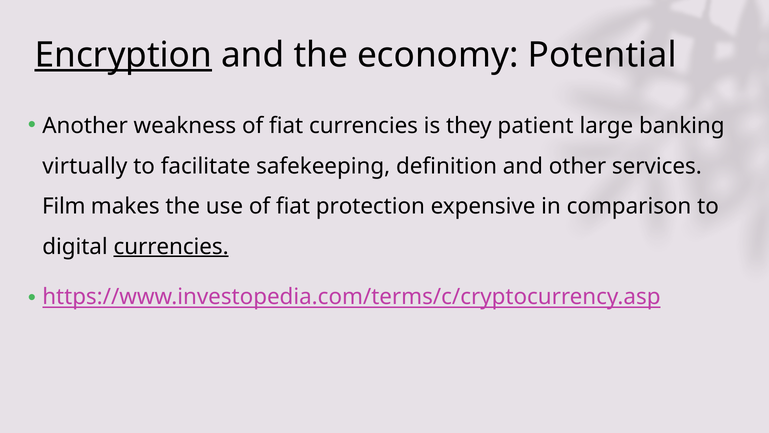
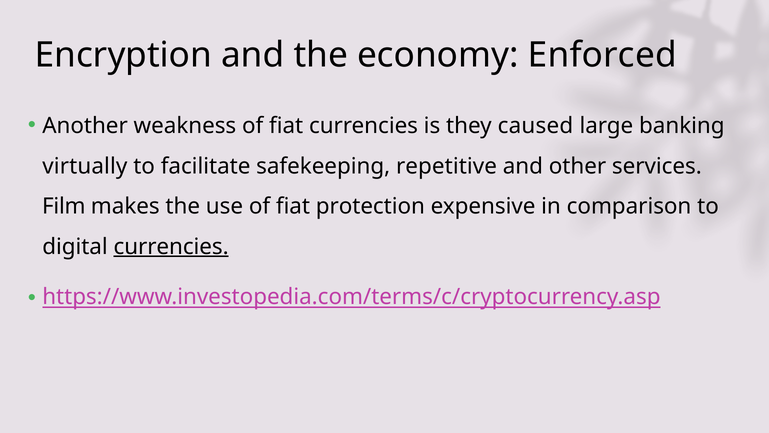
Encryption underline: present -> none (123, 55)
Potential: Potential -> Enforced (602, 55)
patient: patient -> caused (535, 126)
definition: definition -> repetitive (446, 166)
